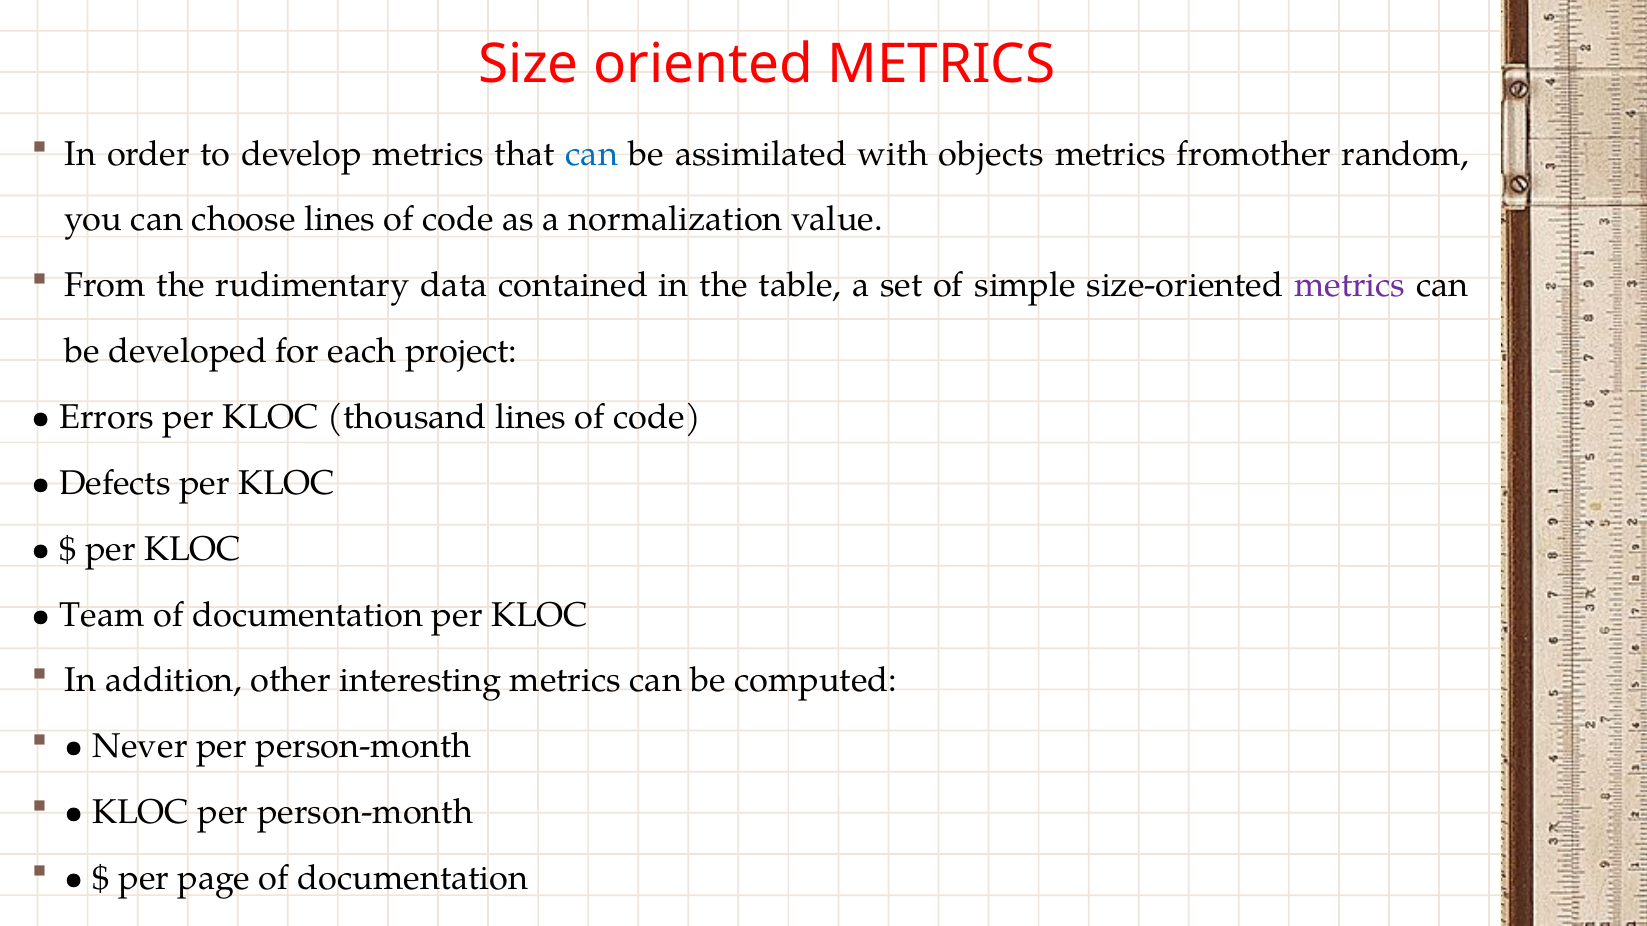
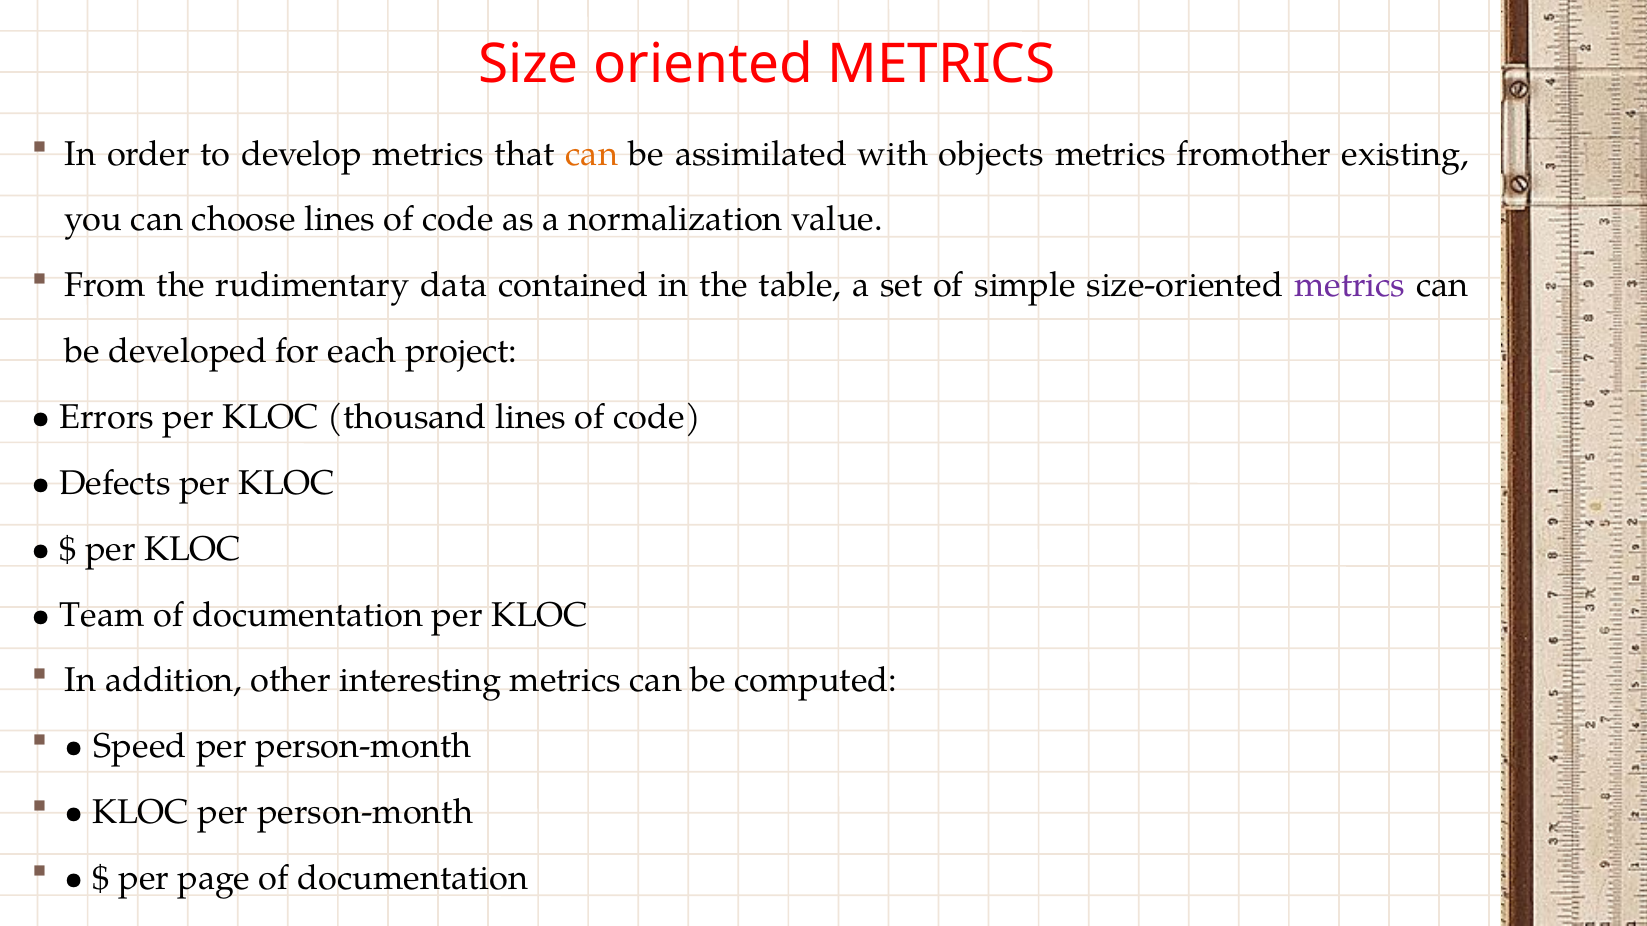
can colour: blue -> orange (592, 154)
random: random -> existing (1405, 154)
Never: Never -> Speed (140, 747)
